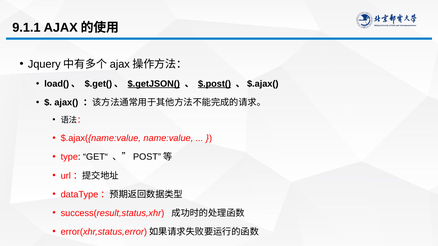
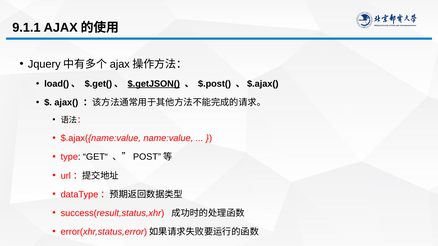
$.post( underline: present -> none (215, 84)
